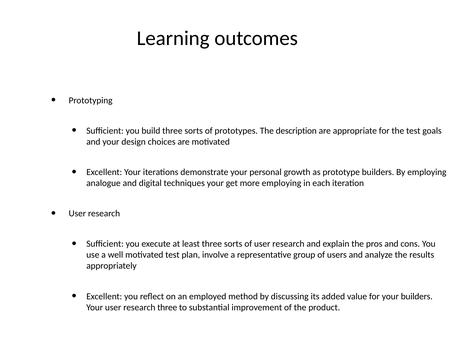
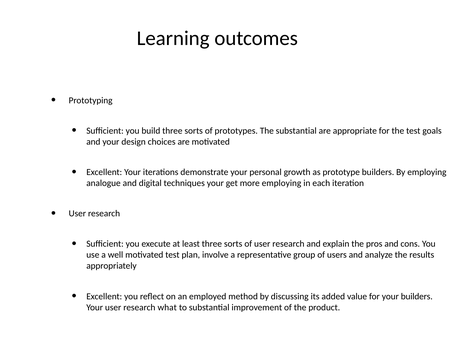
The description: description -> substantial (296, 130)
research three: three -> what (167, 307)
